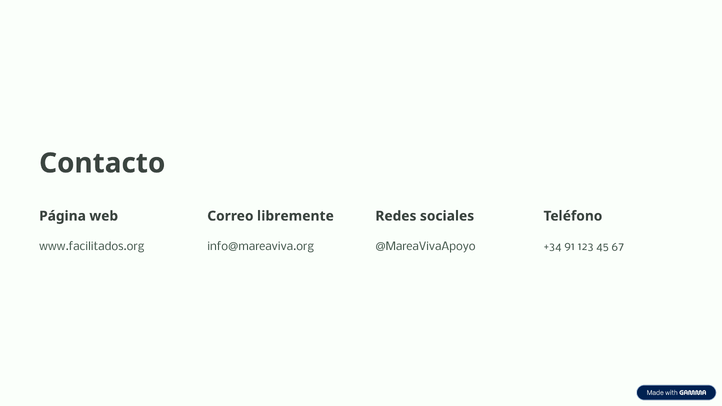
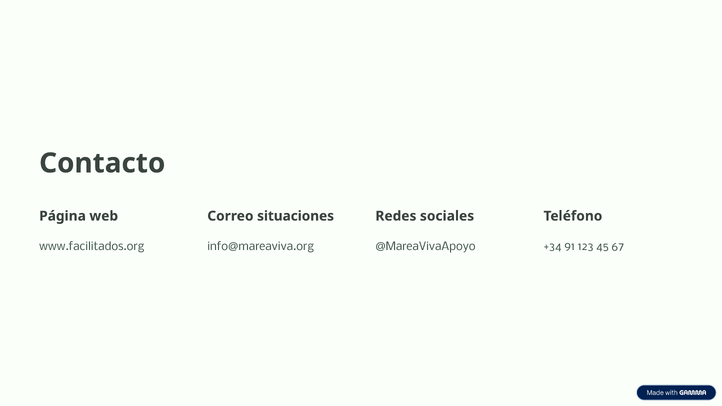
libremente: libremente -> situaciones (296, 216)
